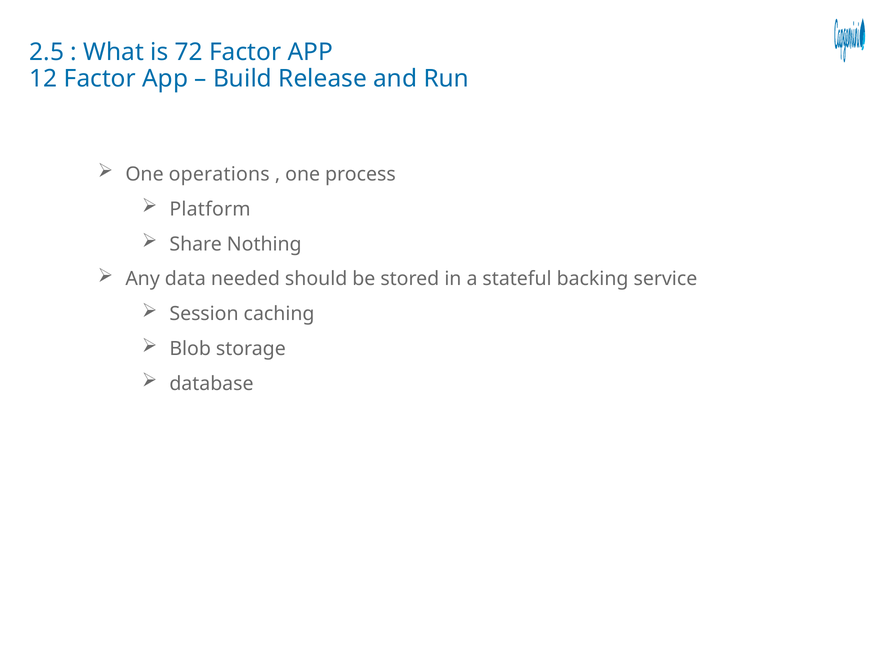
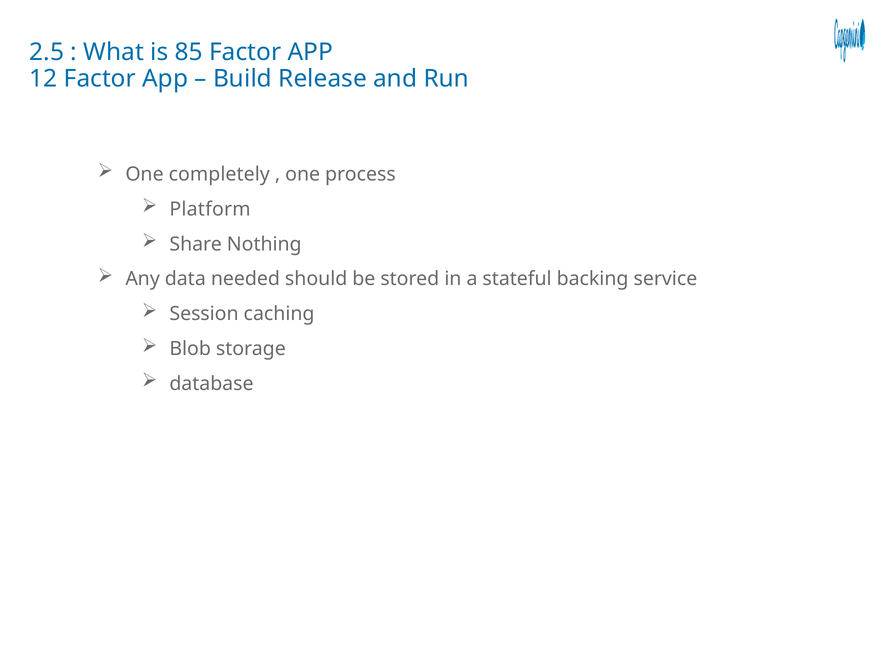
72: 72 -> 85 (189, 52)
operations: operations -> completely (219, 174)
